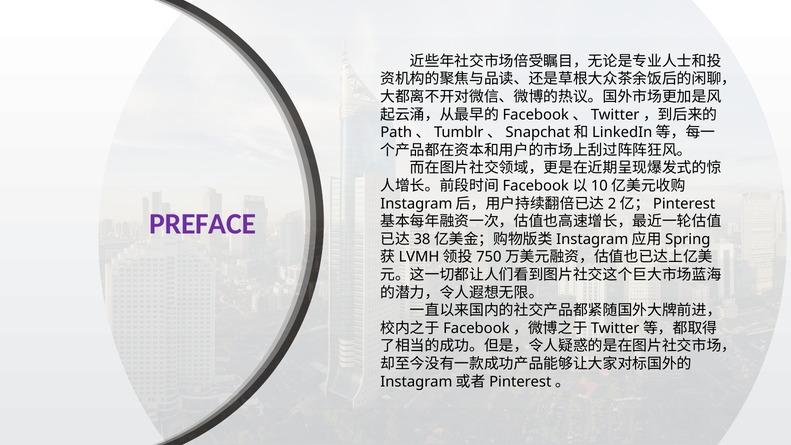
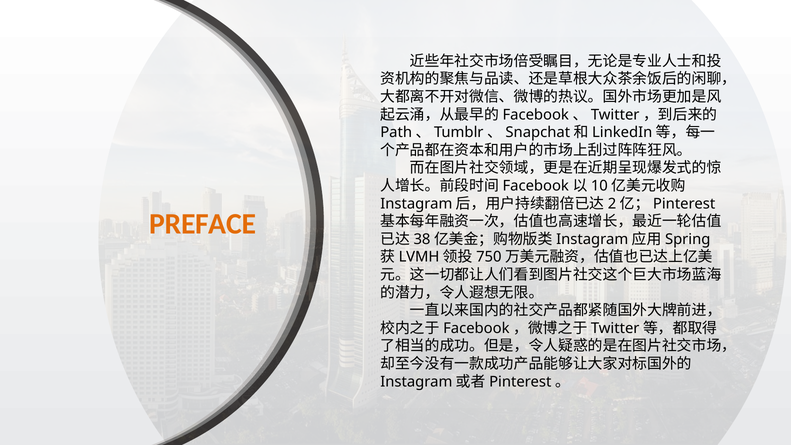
PREFACE colour: purple -> orange (203, 224)
